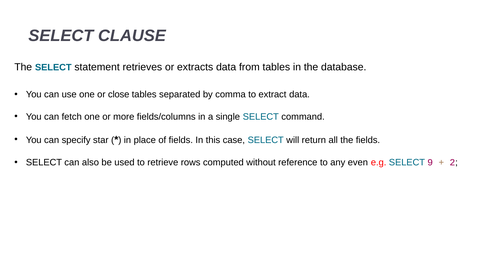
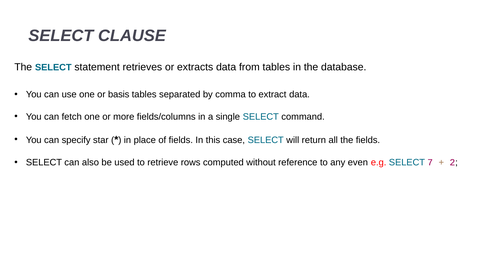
close: close -> basis (119, 95)
9: 9 -> 7 (430, 163)
